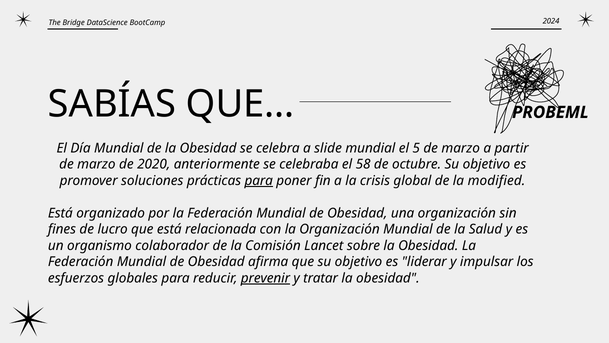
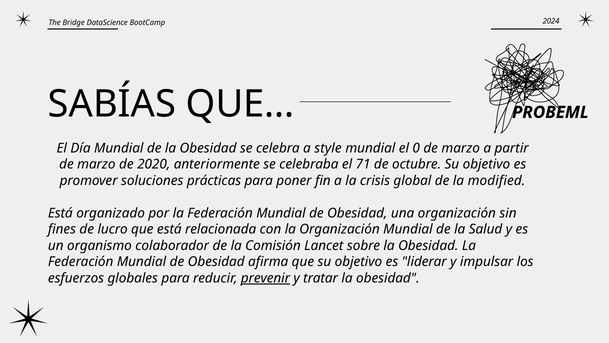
slide: slide -> style (328, 148)
5: 5 -> 0 (416, 148)
58: 58 -> 71 (363, 164)
para underline: present -> none (259, 180)
